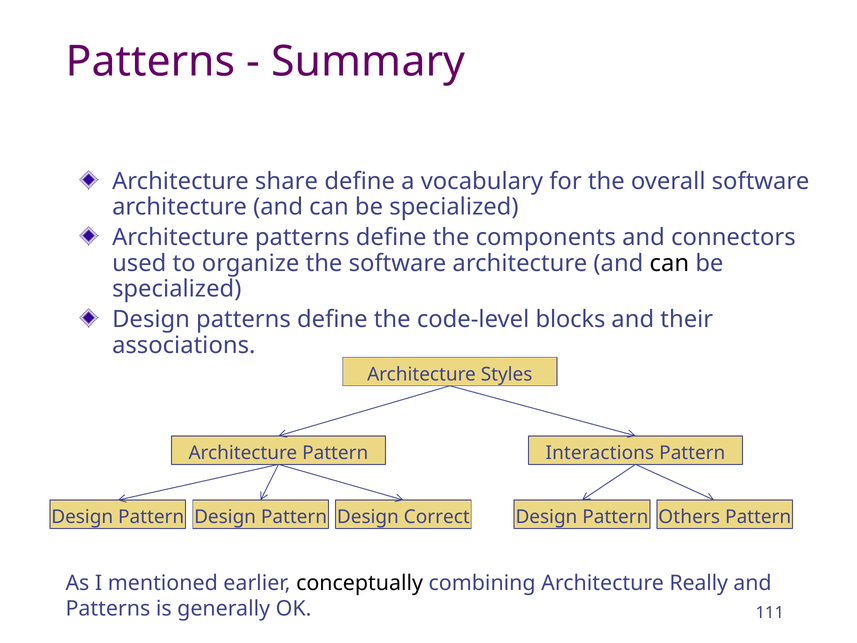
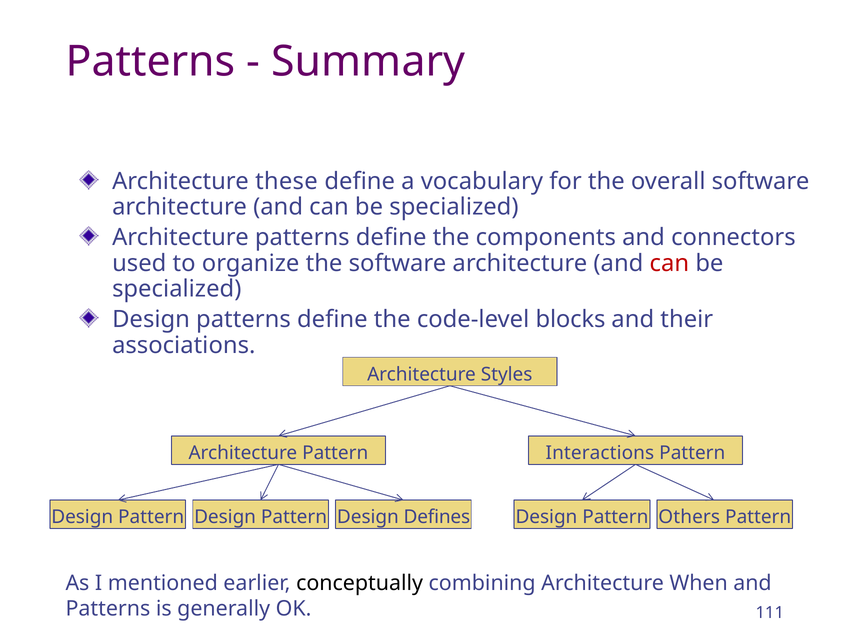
share: share -> these (286, 181)
can colour: black -> red (669, 263)
Correct: Correct -> Defines (437, 517)
Really: Really -> When (699, 583)
